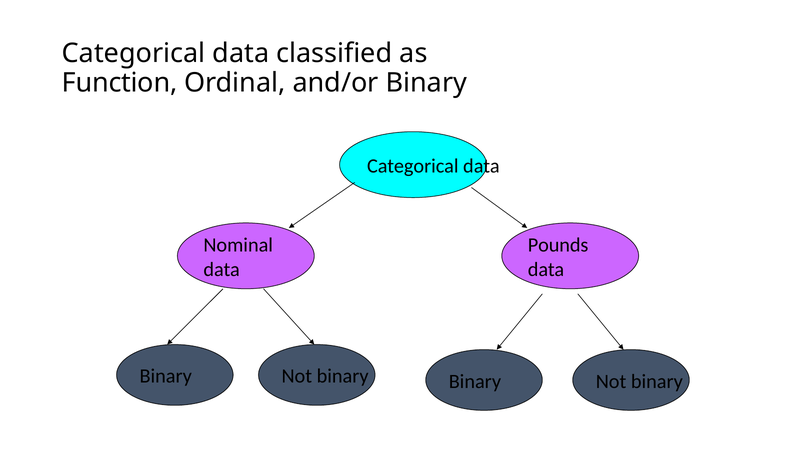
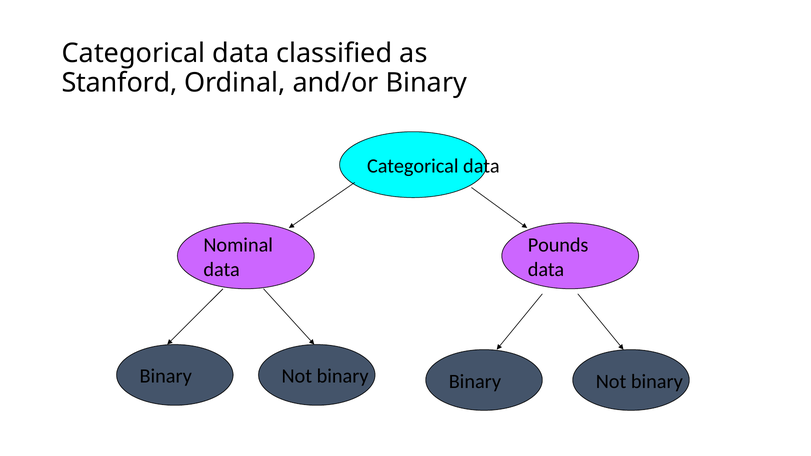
Function: Function -> Stanford (120, 83)
